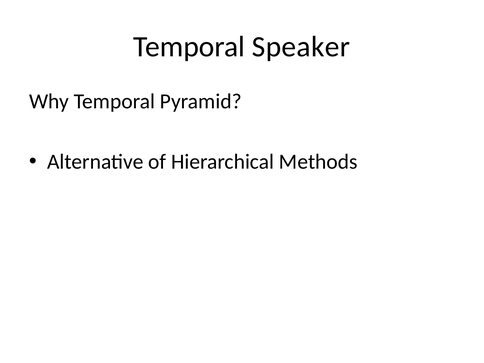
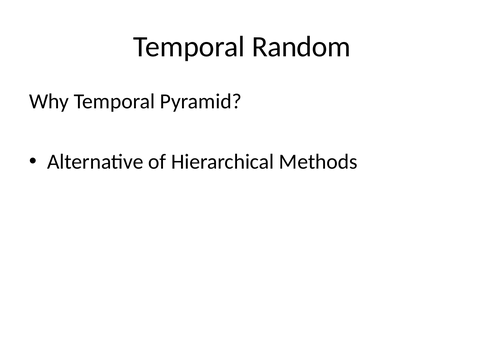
Speaker: Speaker -> Random (301, 47)
